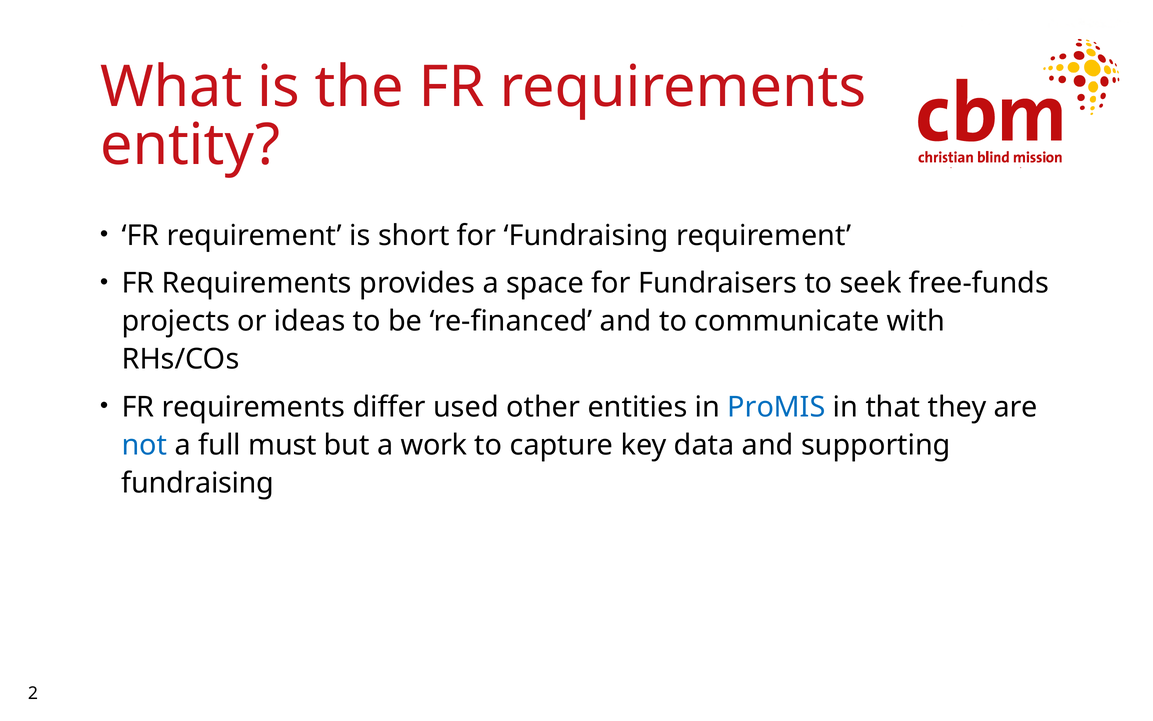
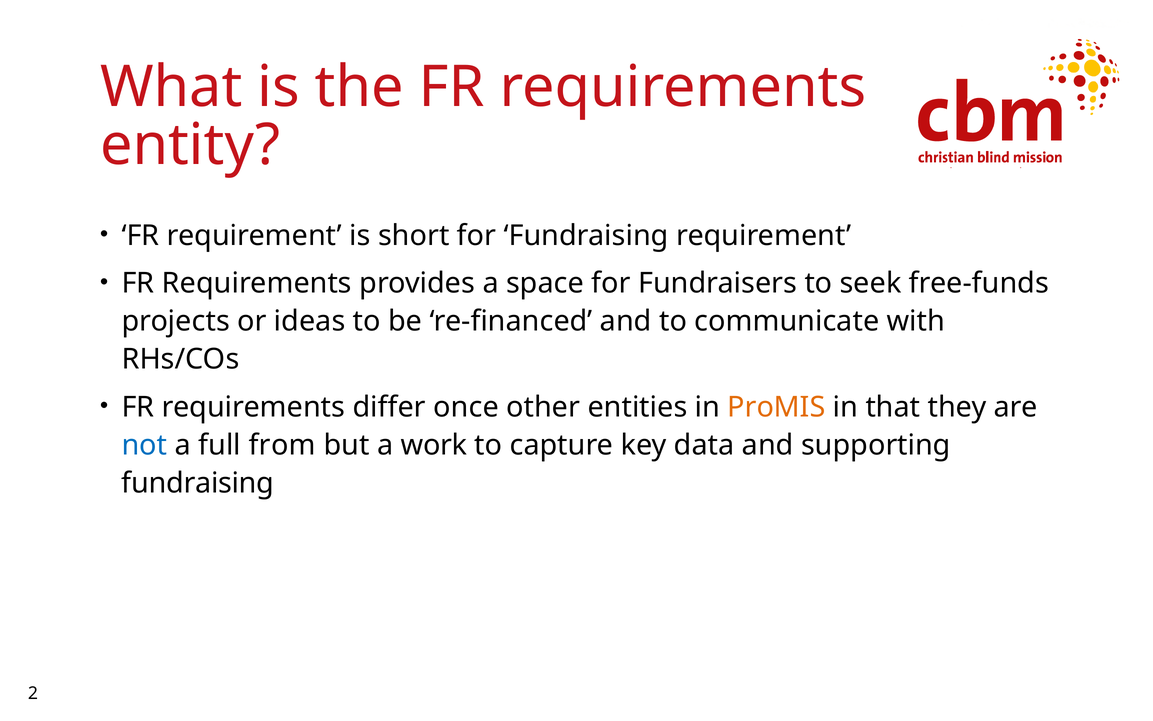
used: used -> once (466, 407)
ProMIS colour: blue -> orange (776, 407)
must: must -> from (282, 445)
